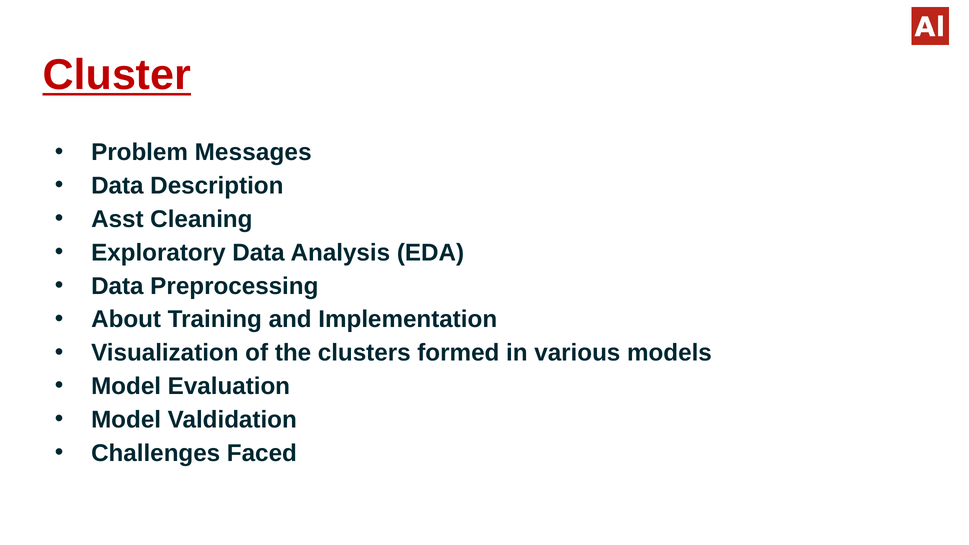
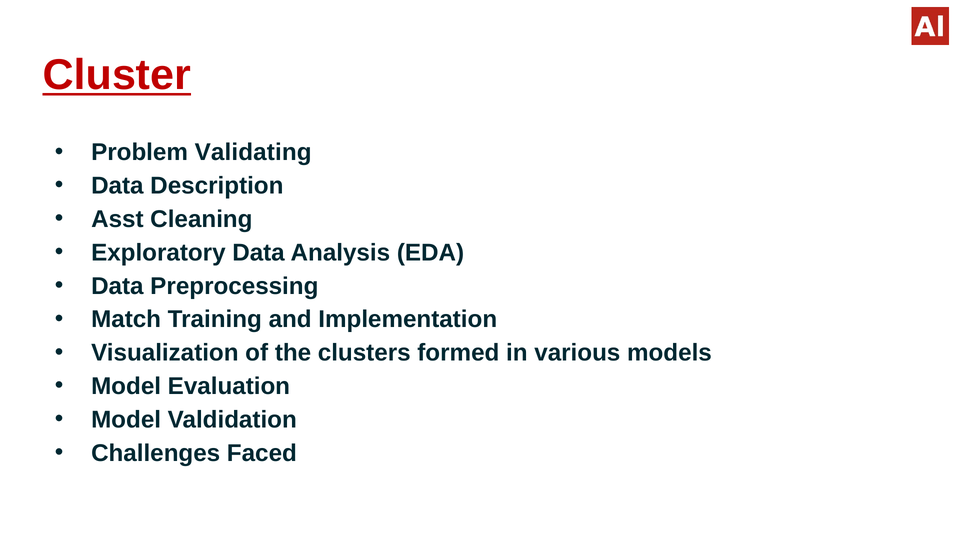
Messages: Messages -> Validating (253, 152)
About: About -> Match (126, 319)
